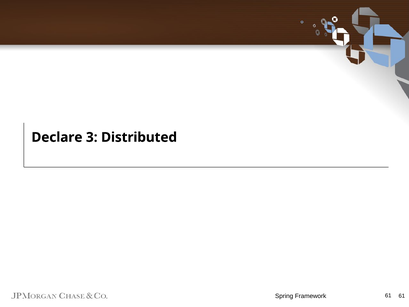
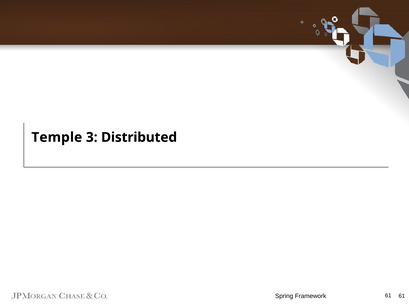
Declare: Declare -> Temple (57, 137)
